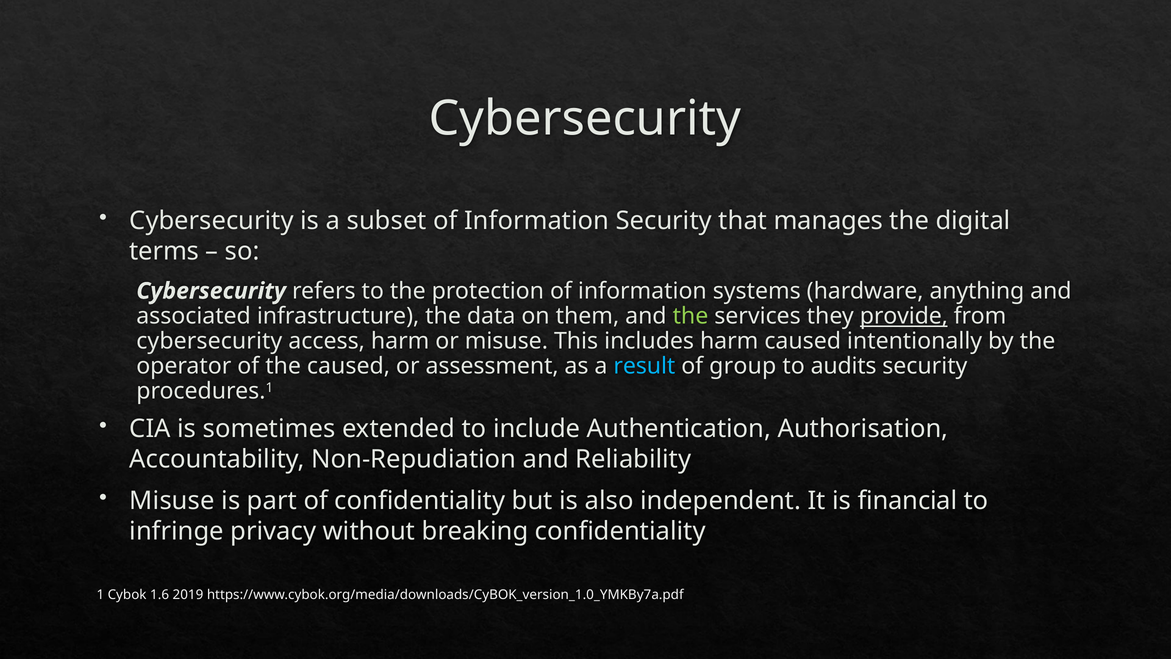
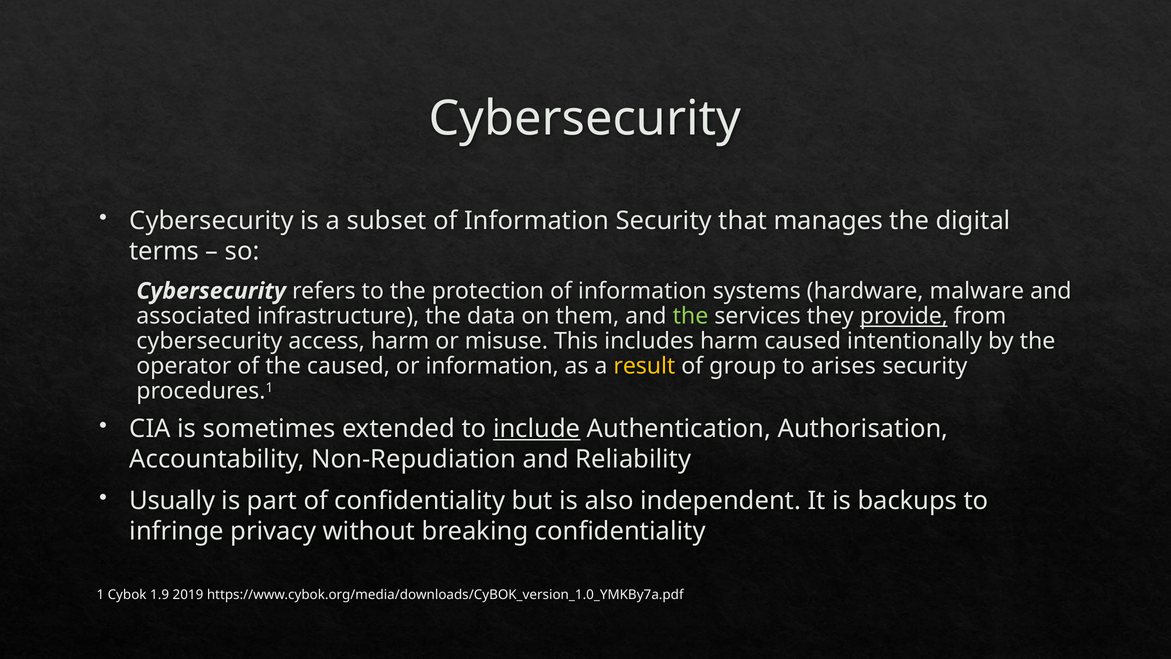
anything: anything -> malware (977, 291)
or assessment: assessment -> information (492, 366)
result colour: light blue -> yellow (644, 366)
audits: audits -> arises (843, 366)
include underline: none -> present (537, 429)
Misuse: Misuse -> Usually (172, 501)
financial: financial -> backups (907, 501)
1.6: 1.6 -> 1.9 (160, 595)
